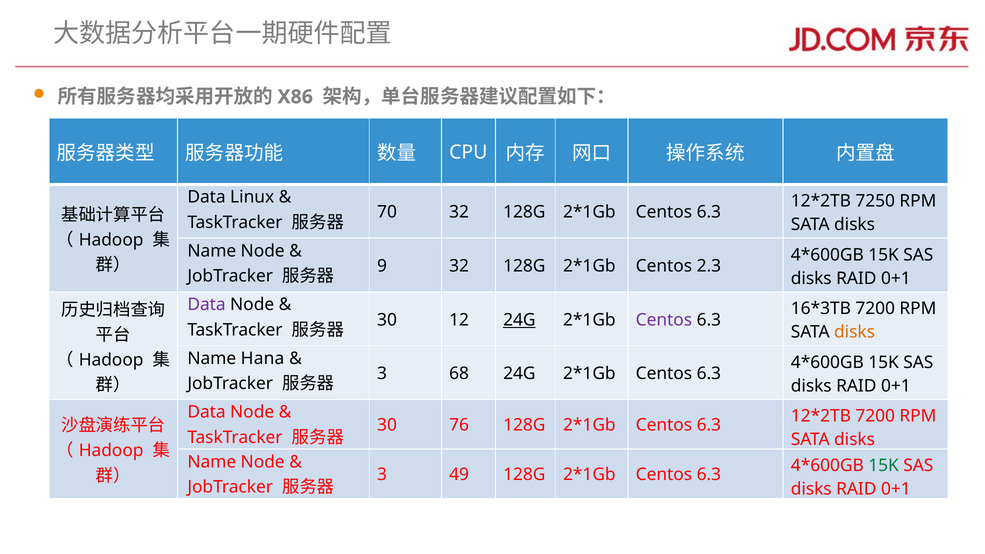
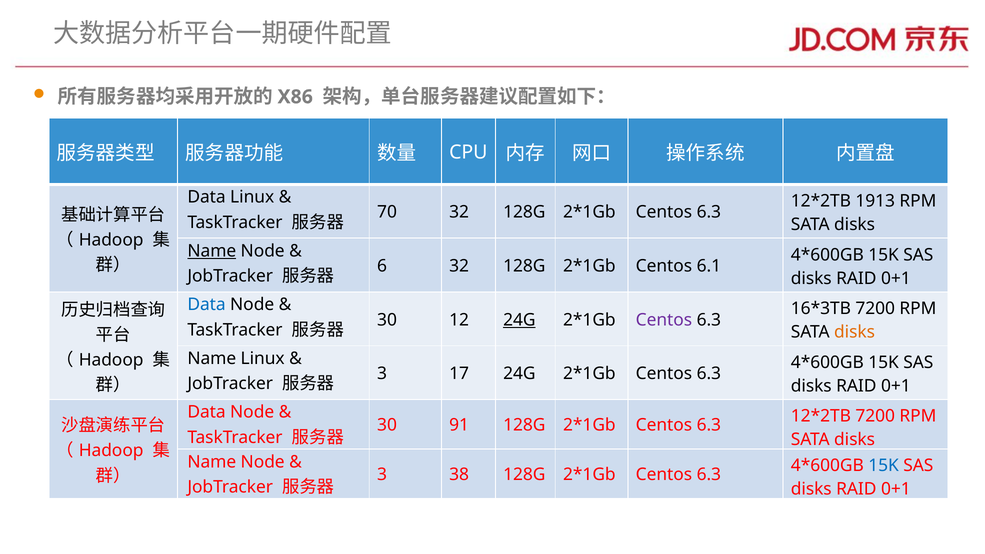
7250: 7250 -> 1913 (875, 201)
Name underline: none -> present (212, 251)
9: 9 -> 6 (382, 266)
2.3: 2.3 -> 6.1 (709, 266)
Data colour: purple -> blue (207, 305)
Name Hana: Hana -> Linux (263, 359)
68: 68 -> 17 (459, 374)
76: 76 -> 91 (459, 425)
15K colour: green -> blue (884, 466)
49: 49 -> 38 (459, 475)
